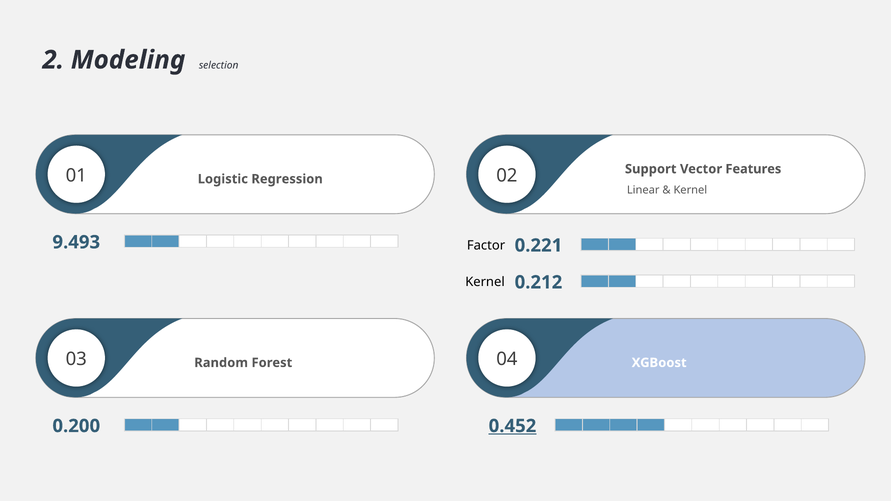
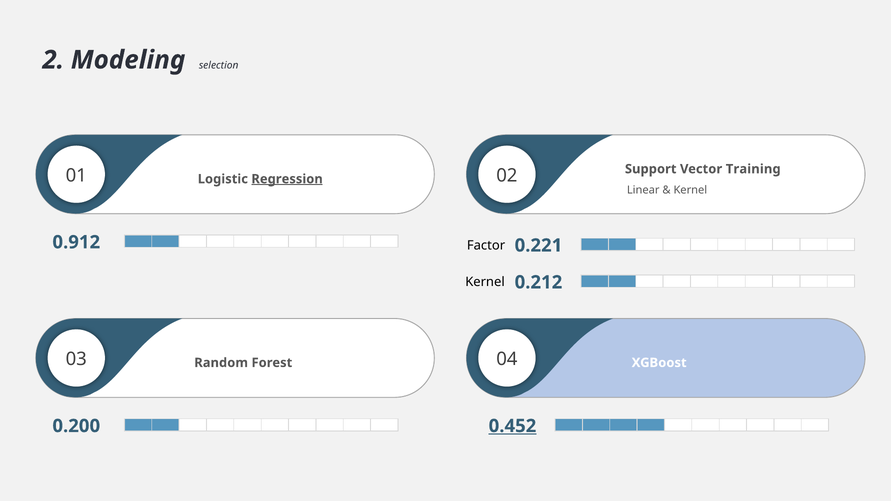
Features: Features -> Training (753, 169)
Regression underline: none -> present (287, 179)
9.493: 9.493 -> 0.912 (76, 242)
